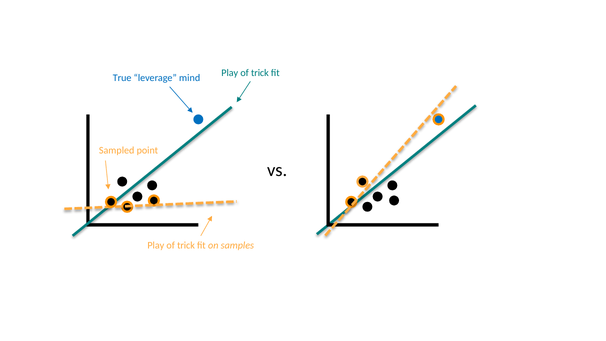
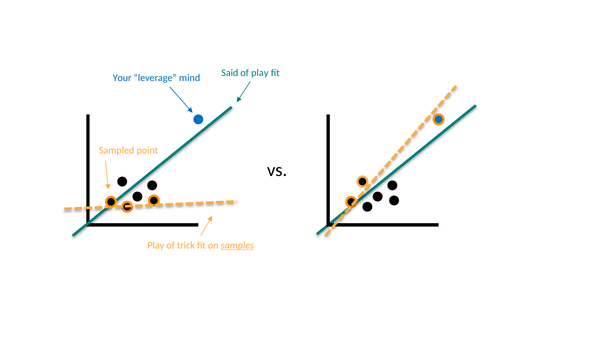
Play: Play -> Said (230, 73)
trick: trick -> play (260, 73)
True: True -> Your (122, 78)
samples underline: none -> present (237, 245)
